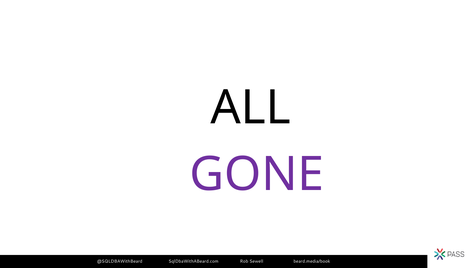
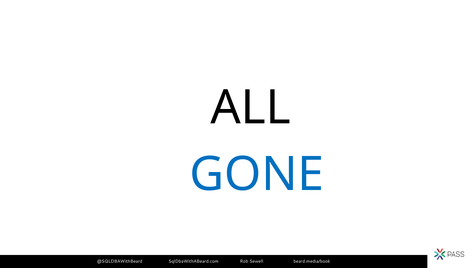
GONE colour: purple -> blue (257, 174)
